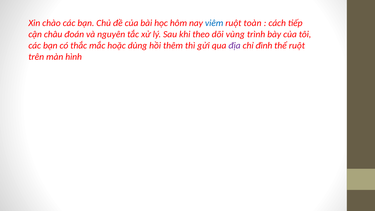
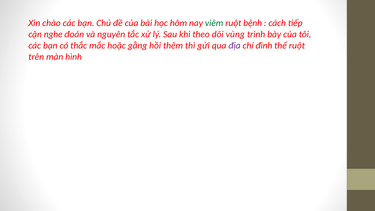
viêm colour: blue -> green (214, 23)
toàn: toàn -> bệnh (253, 23)
châu: châu -> nghe (53, 34)
dùng: dùng -> gằng (137, 45)
